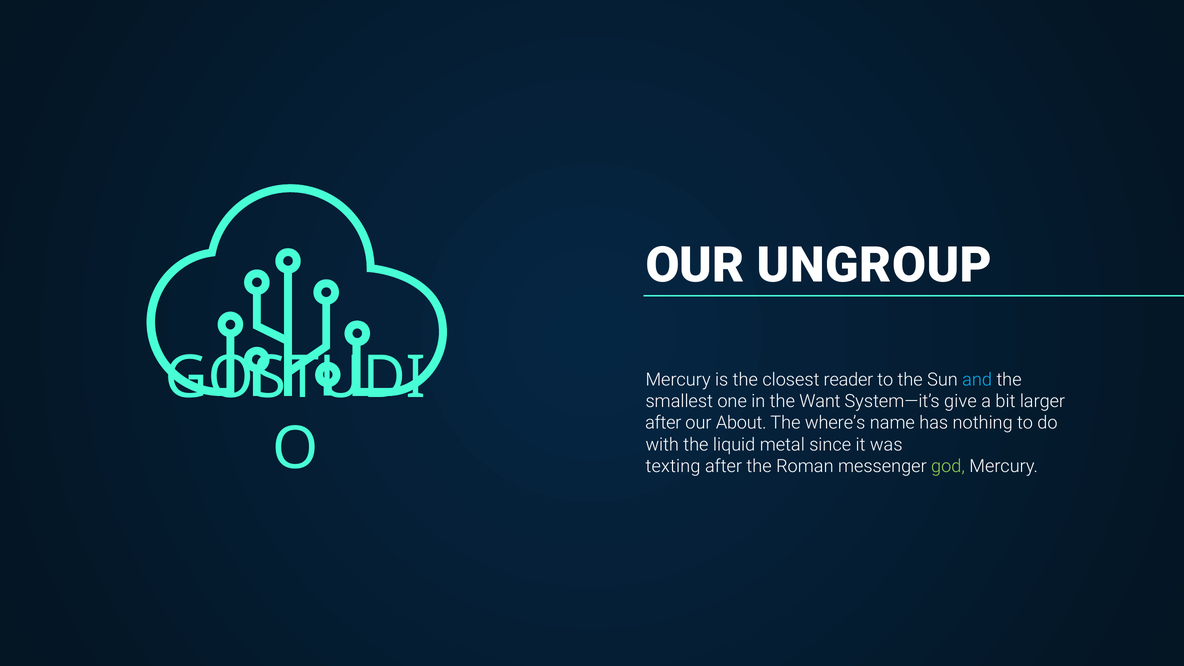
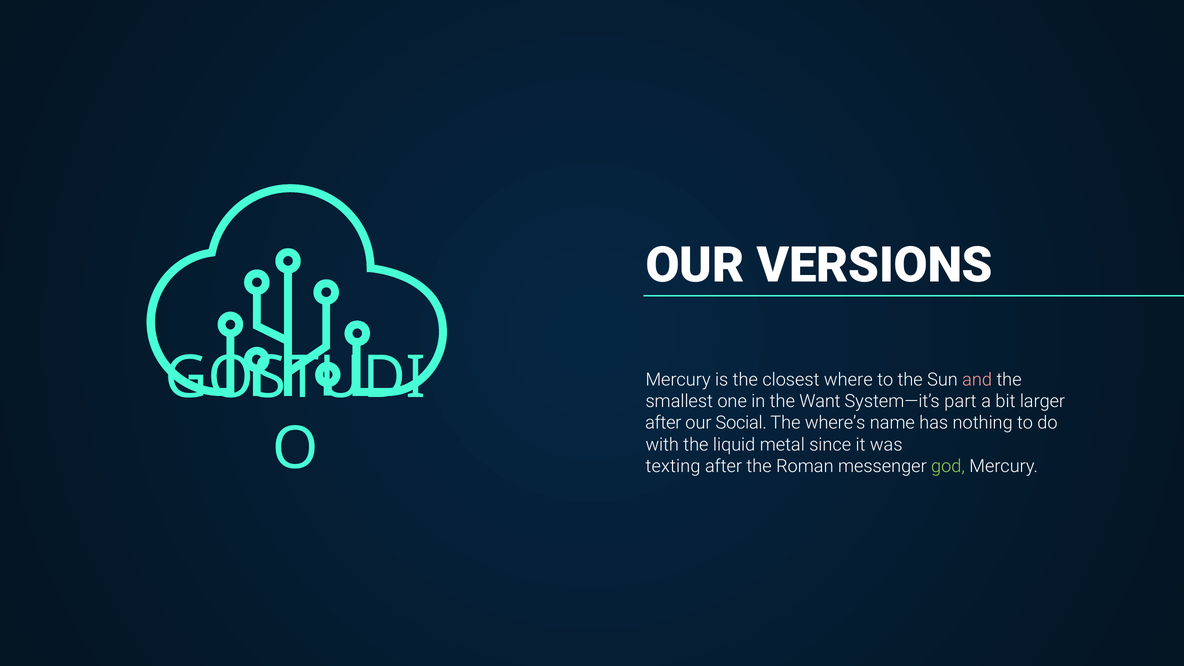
UNGROUP: UNGROUP -> VERSIONS (875, 265)
reader: reader -> where (848, 380)
and colour: light blue -> pink (977, 380)
give: give -> part (960, 401)
About: About -> Social (741, 423)
